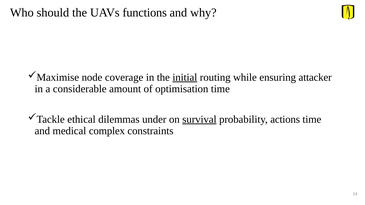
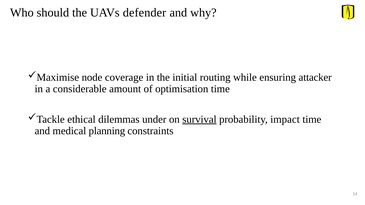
functions: functions -> defender (145, 13)
initial underline: present -> none (185, 77)
actions: actions -> impact (285, 119)
complex: complex -> planning (107, 131)
